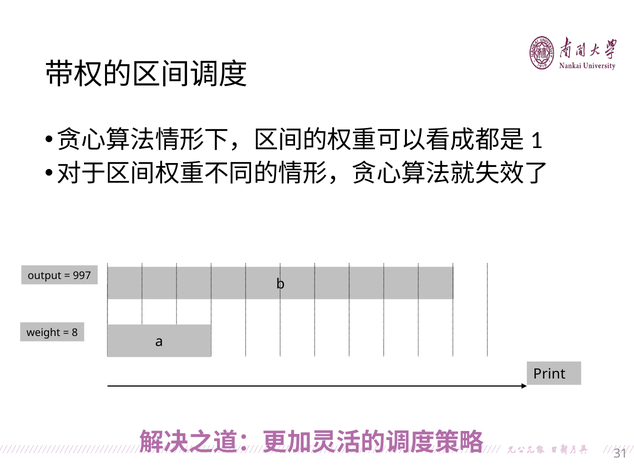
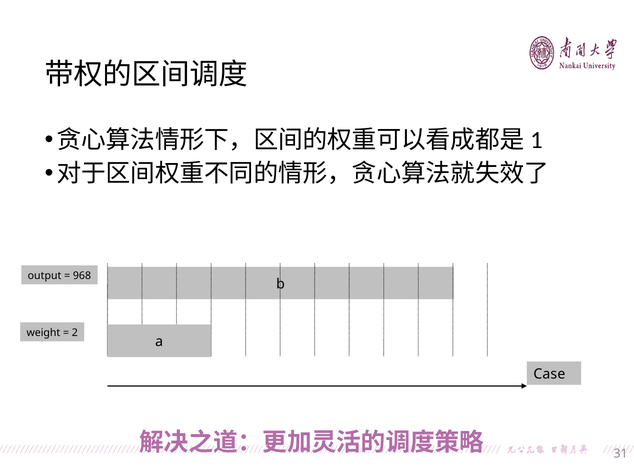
997: 997 -> 968 (82, 275)
8: 8 -> 2 (75, 332)
Print: Print -> Case (549, 374)
